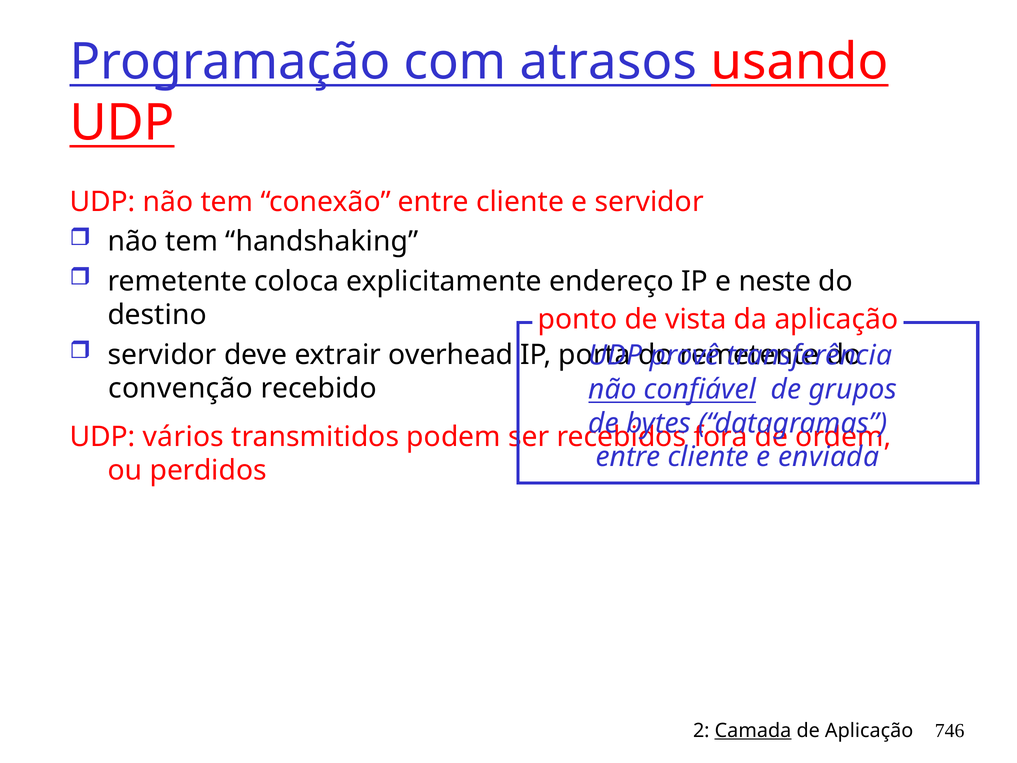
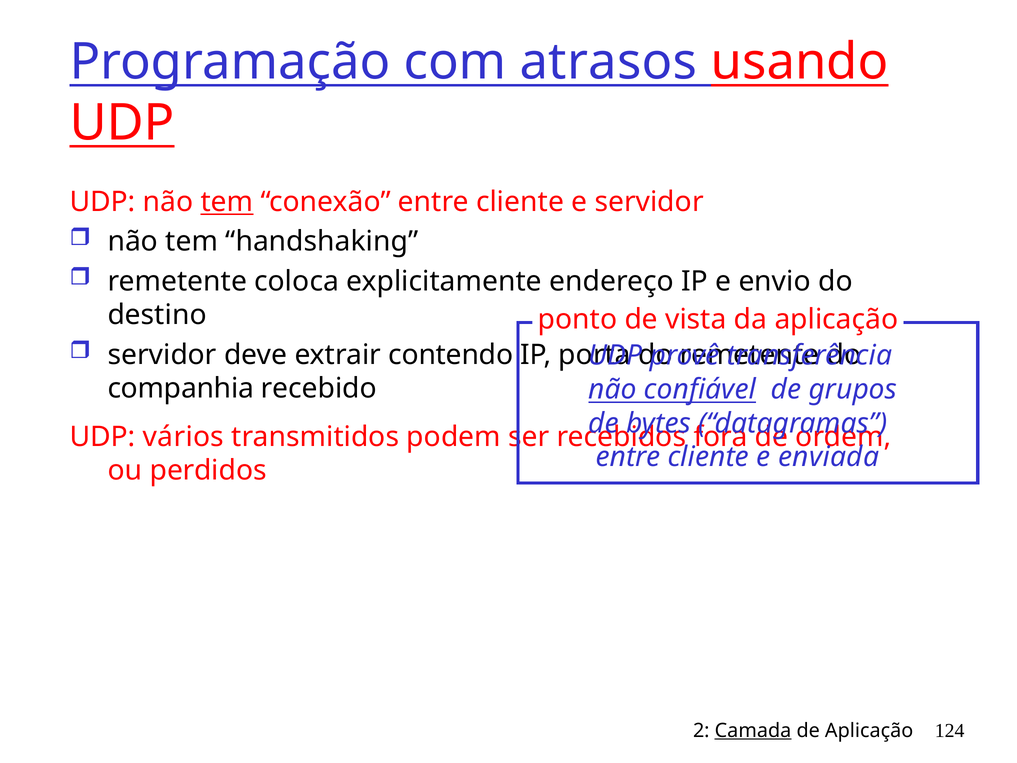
tem underline: none -> present (227, 202)
neste: neste -> envio (775, 281)
overhead: overhead -> contendo (451, 355)
convenção: convenção -> companhia (181, 389)
746: 746 -> 124 (950, 730)
